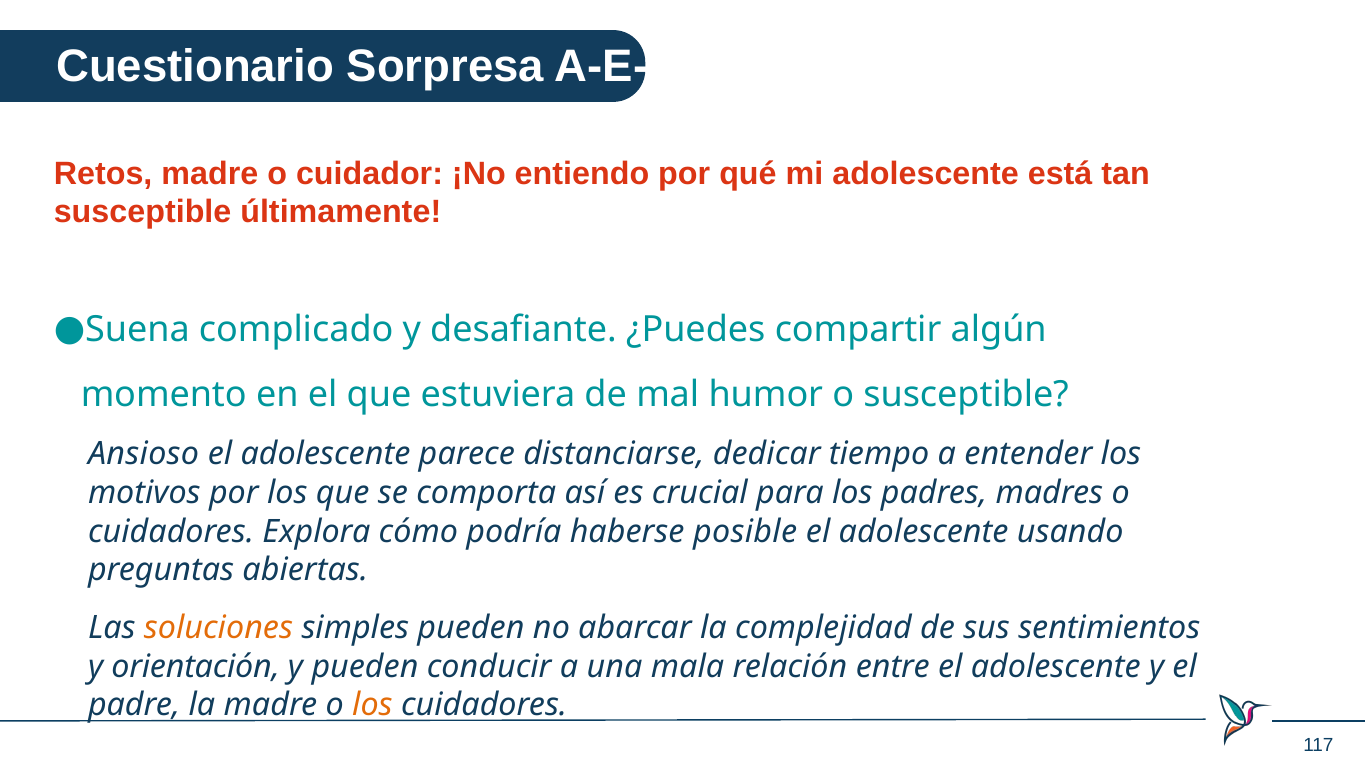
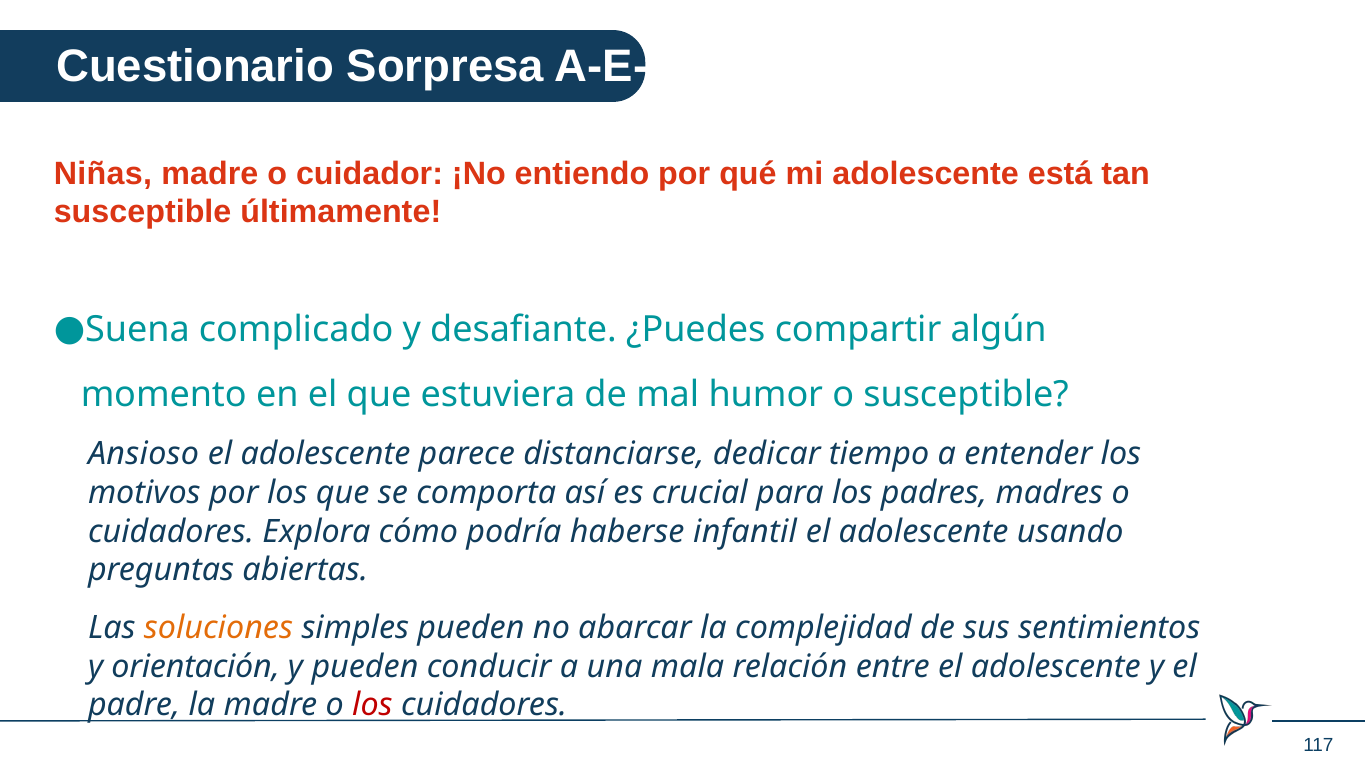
Retos: Retos -> Niñas (103, 174)
posible: posible -> infantil (745, 531)
los colour: orange -> red (372, 705)
